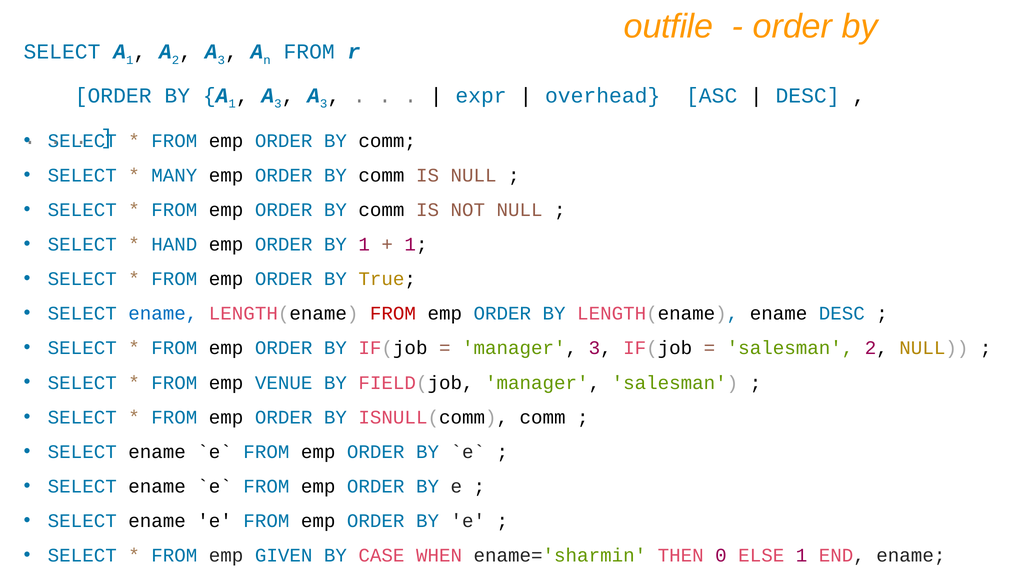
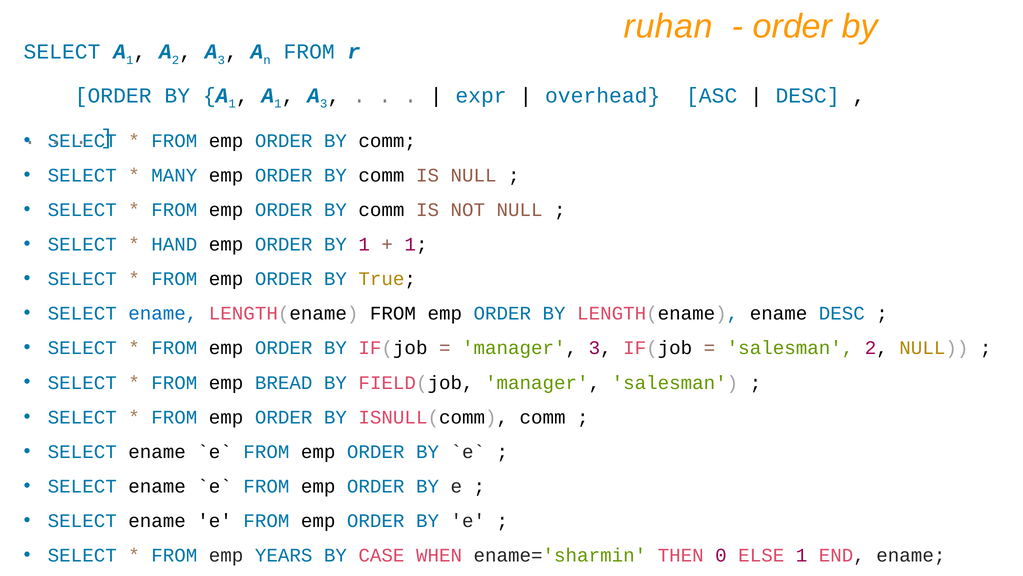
outfile: outfile -> ruhan (668, 27)
3: 3 -> 1 (278, 104)
FROM colour: red -> black (393, 313)
VENUE: VENUE -> BREAD (284, 382)
GIVEN: GIVEN -> YEARS (284, 555)
